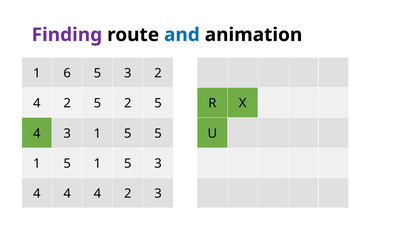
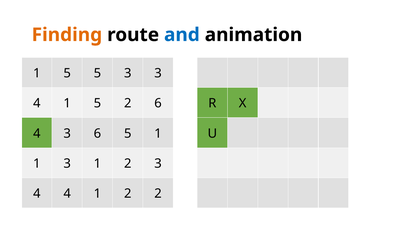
Finding colour: purple -> orange (67, 35)
6: 6 -> 5 (67, 73)
3 2: 2 -> 3 (158, 73)
2: 2 -> 1 (67, 104)
5 2 5: 5 -> 6 (158, 104)
3 1: 1 -> 6 (97, 134)
5 5: 5 -> 1 (158, 134)
5: 5 -> 3 (67, 164)
5: 5 -> 2 (128, 164)
4 4 4: 4 -> 1 (97, 194)
2 3: 3 -> 2 (158, 194)
